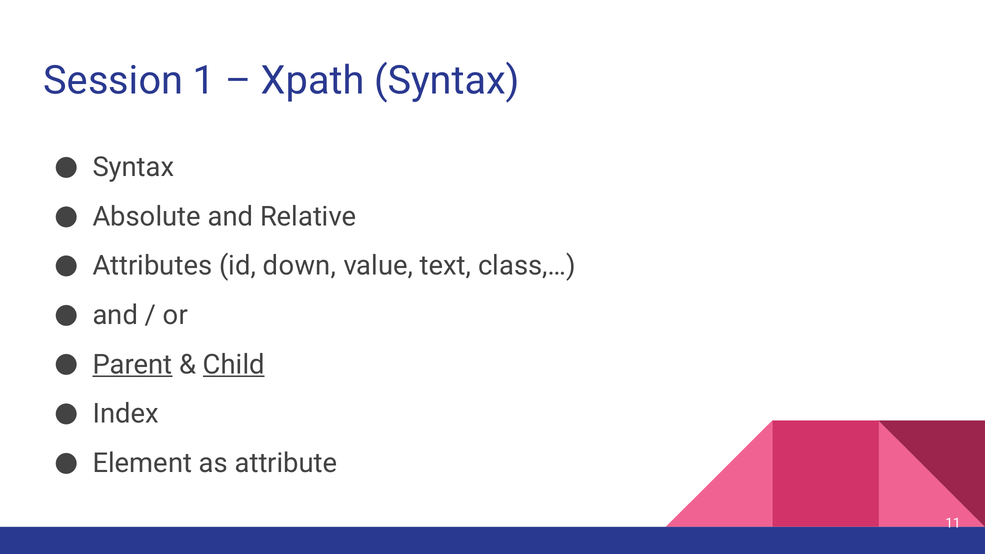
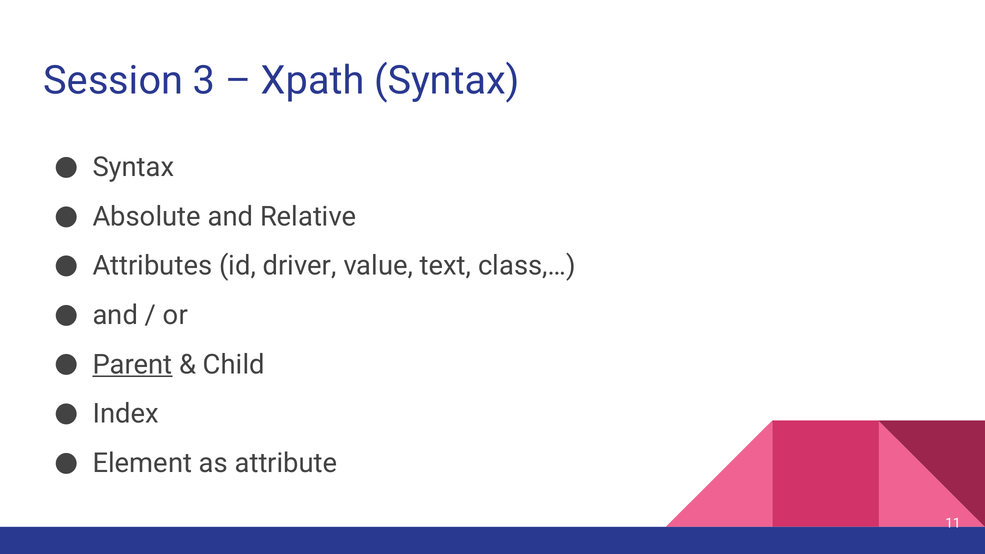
1: 1 -> 3 (204, 81)
down: down -> driver (300, 266)
Child underline: present -> none (234, 365)
